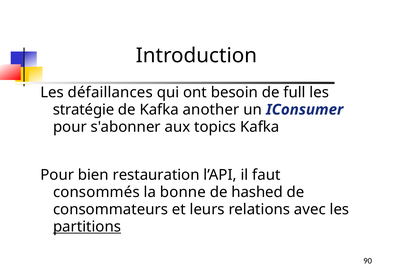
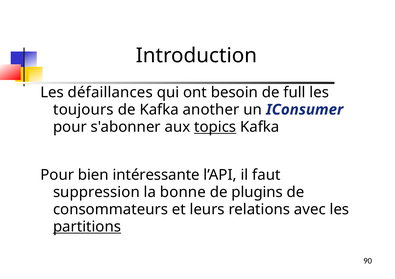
stratégie: stratégie -> toujours (83, 110)
topics underline: none -> present (215, 127)
restauration: restauration -> intéressante (156, 175)
consommés: consommés -> suppression (96, 192)
hashed: hashed -> plugins (257, 192)
